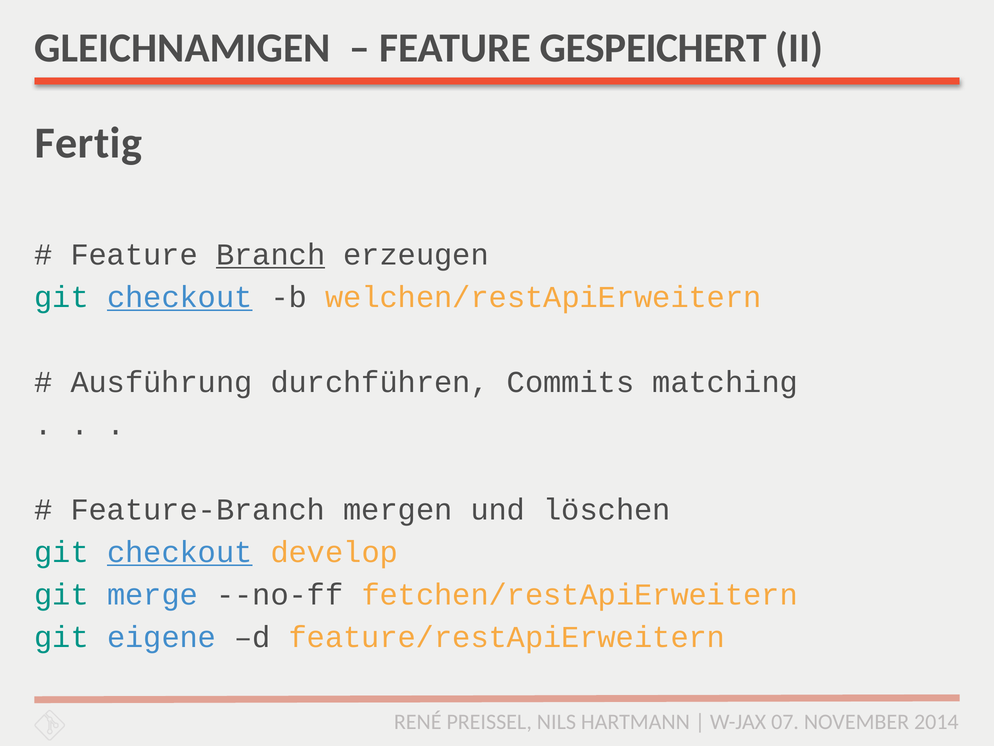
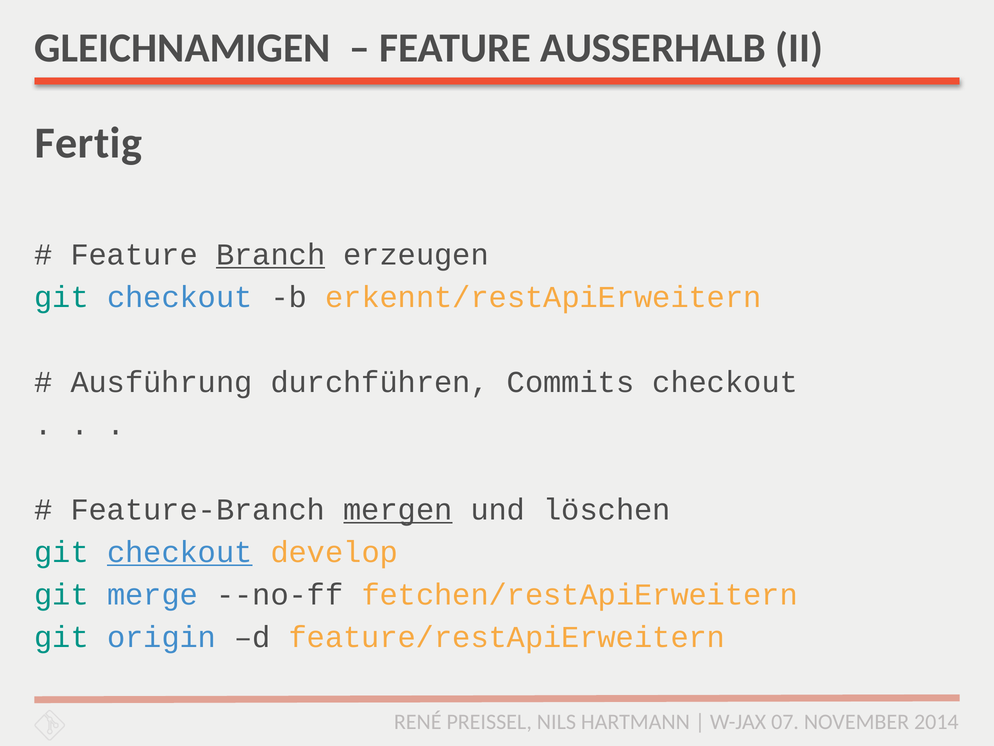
GESPEICHERT: GESPEICHERT -> AUSSERHALB (653, 48)
checkout underline: present -> none (180, 297)
welchen/restApiErweitern: welchen/restApiErweitern -> erkennt/restApiErweitern (543, 297)
Commits matching: matching -> checkout (725, 382)
mergen underline: none -> present (398, 509)
eigene: eigene -> origin (162, 637)
